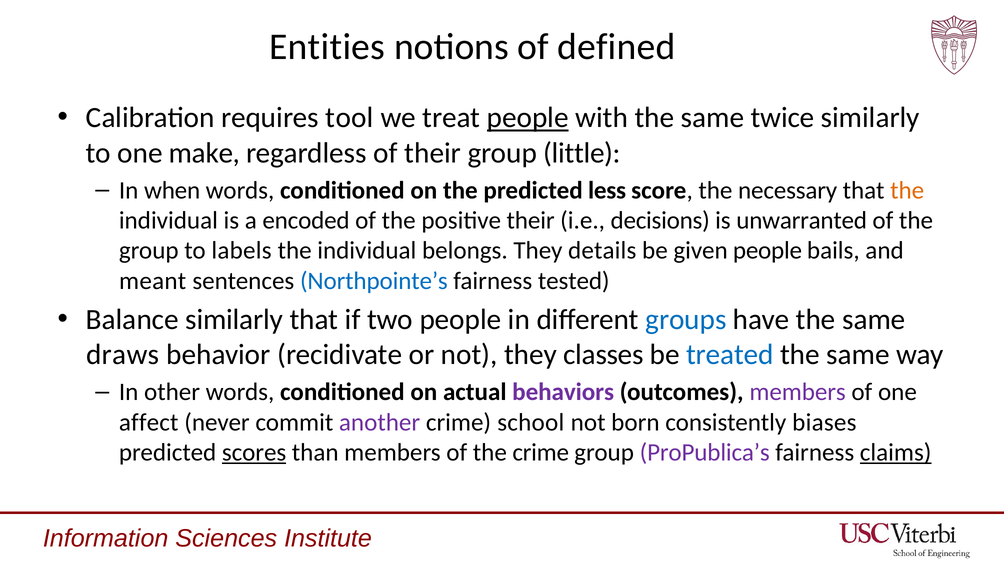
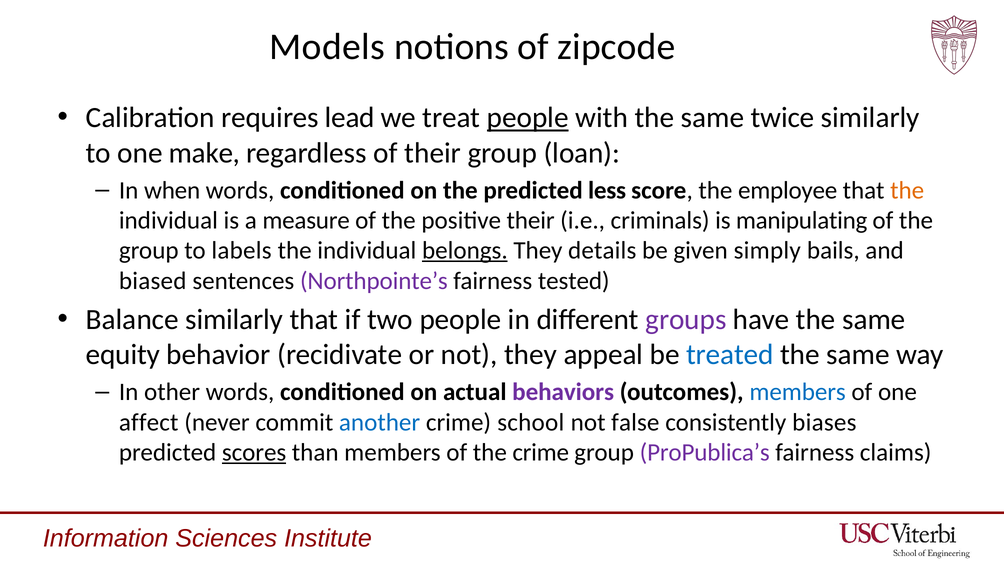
Entities: Entities -> Models (327, 47)
defined: defined -> zipcode (616, 47)
tool: tool -> lead (350, 118)
little: little -> loan (582, 153)
necessary: necessary -> employee (788, 190)
encoded: encoded -> measure (306, 220)
decisions: decisions -> criminals (660, 220)
unwarranted: unwarranted -> manipulating (802, 220)
belongs underline: none -> present (465, 251)
given people: people -> simply (767, 251)
meant: meant -> biased (153, 281)
Northpointe’s colour: blue -> purple (374, 281)
groups colour: blue -> purple (686, 319)
draws: draws -> equity (123, 355)
classes: classes -> appeal (603, 355)
members colour: purple -> blue (798, 392)
another colour: purple -> blue (380, 422)
born: born -> false (635, 422)
claims underline: present -> none (896, 452)
